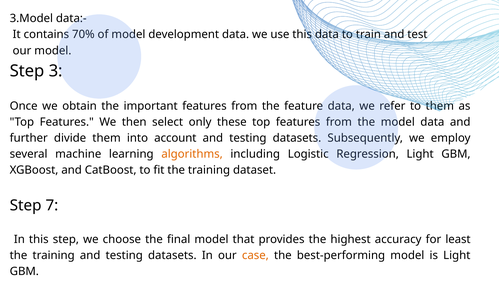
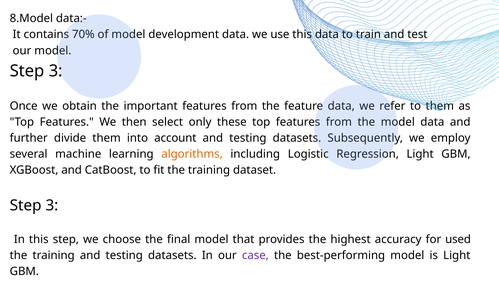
3.Model: 3.Model -> 8.Model (31, 19)
7: 7 -> 3 (52, 205)
least: least -> used (458, 239)
case colour: orange -> purple (255, 255)
